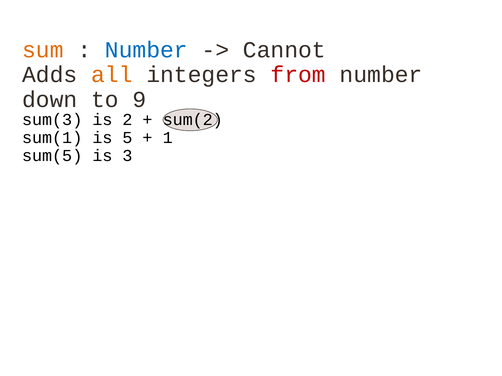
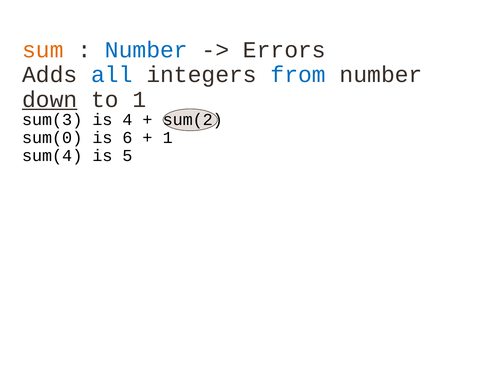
Cannot: Cannot -> Errors (284, 50)
all colour: orange -> blue (112, 75)
from colour: red -> blue (298, 75)
down underline: none -> present (50, 100)
to 9: 9 -> 1 (139, 100)
2: 2 -> 4 (128, 120)
sum(1: sum(1 -> sum(0 (52, 138)
5: 5 -> 6 (128, 138)
sum(5: sum(5 -> sum(4 (52, 156)
3: 3 -> 5 (128, 156)
